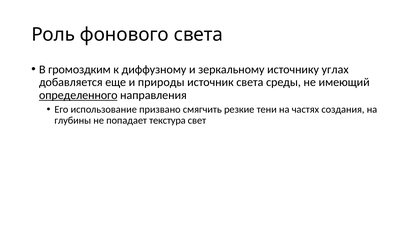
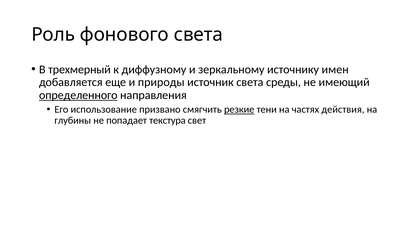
громоздким: громоздким -> трехмерный (80, 69)
углах: углах -> имен (335, 69)
резкие underline: none -> present (239, 110)
создания: создания -> действия (343, 110)
